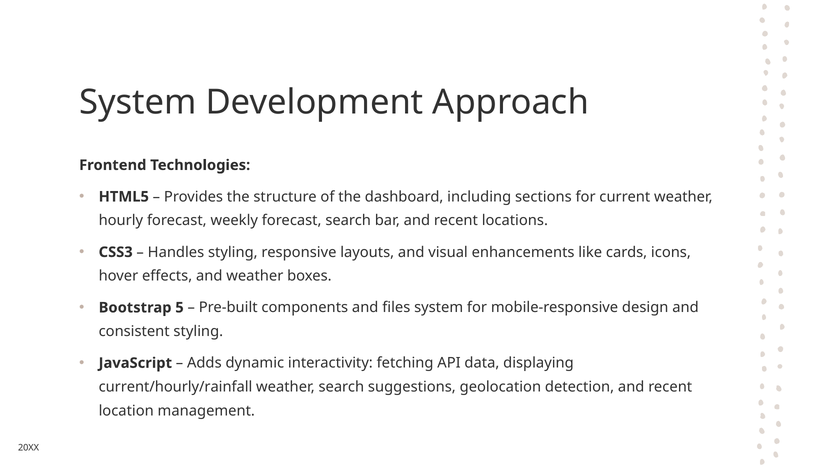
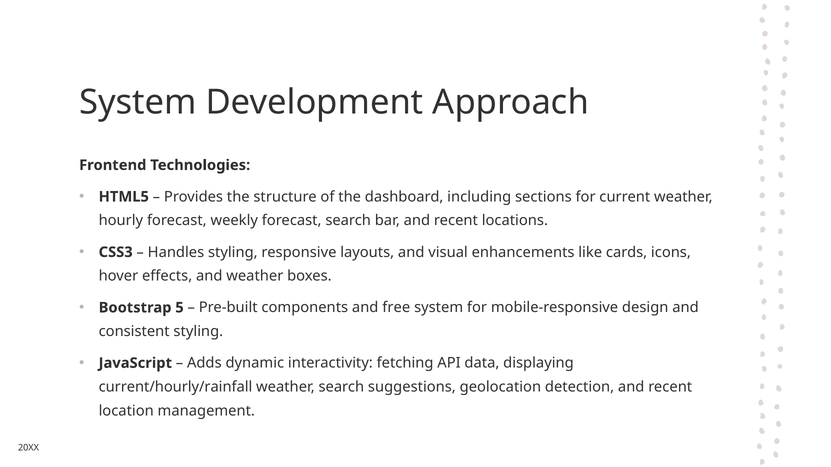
files: files -> free (396, 308)
